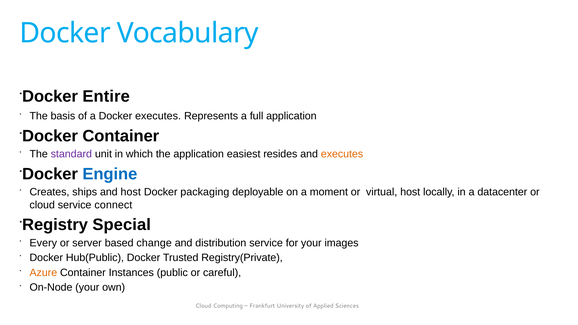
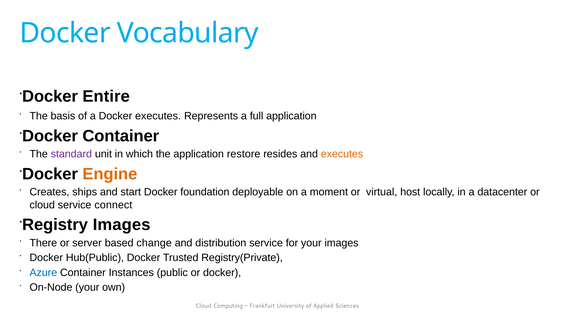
easiest: easiest -> restore (244, 154)
Engine colour: blue -> orange (110, 174)
and host: host -> start (131, 192)
packaging: packaging -> foundation (205, 192)
Special: Special -> Images (122, 225)
Every: Every -> There (43, 243)
Azure colour: orange -> blue (43, 273)
or careful: careful -> docker (222, 273)
